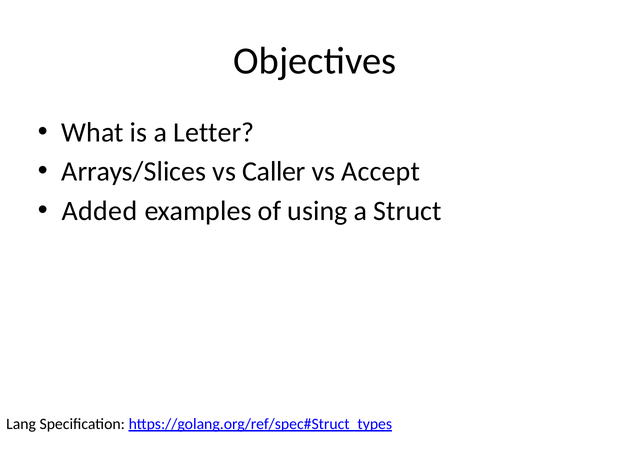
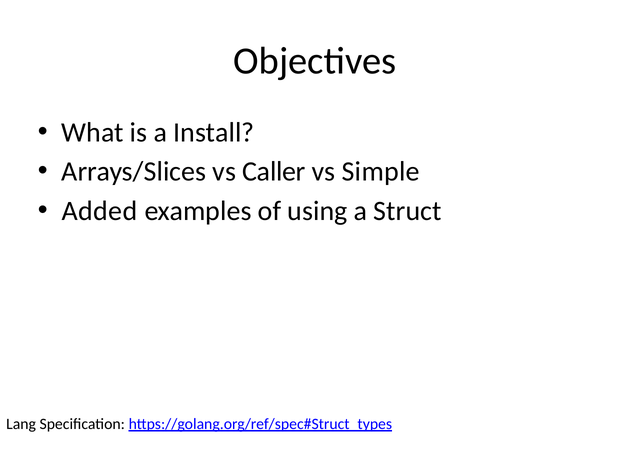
Letter: Letter -> Install (214, 132)
Accept: Accept -> Simple (381, 171)
